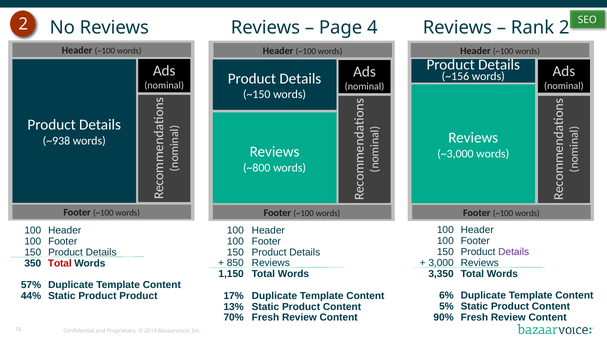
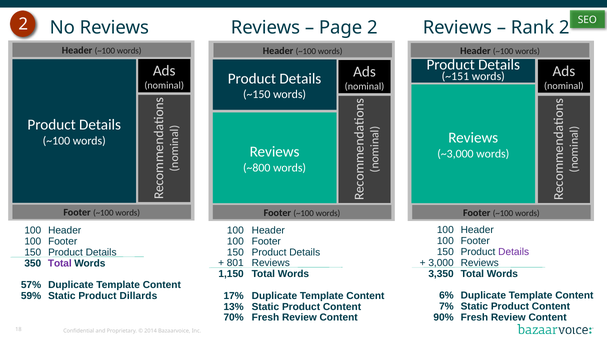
Page 4: 4 -> 2 (372, 28)
~156: ~156 -> ~151 (455, 76)
~938: ~938 -> ~100 (56, 141)
850: 850 -> 801 (235, 263)
Total colour: red -> purple (60, 264)
44%: 44% -> 59% (31, 296)
Product Product: Product -> Dillards (138, 296)
5%: 5% -> 7% (446, 307)
